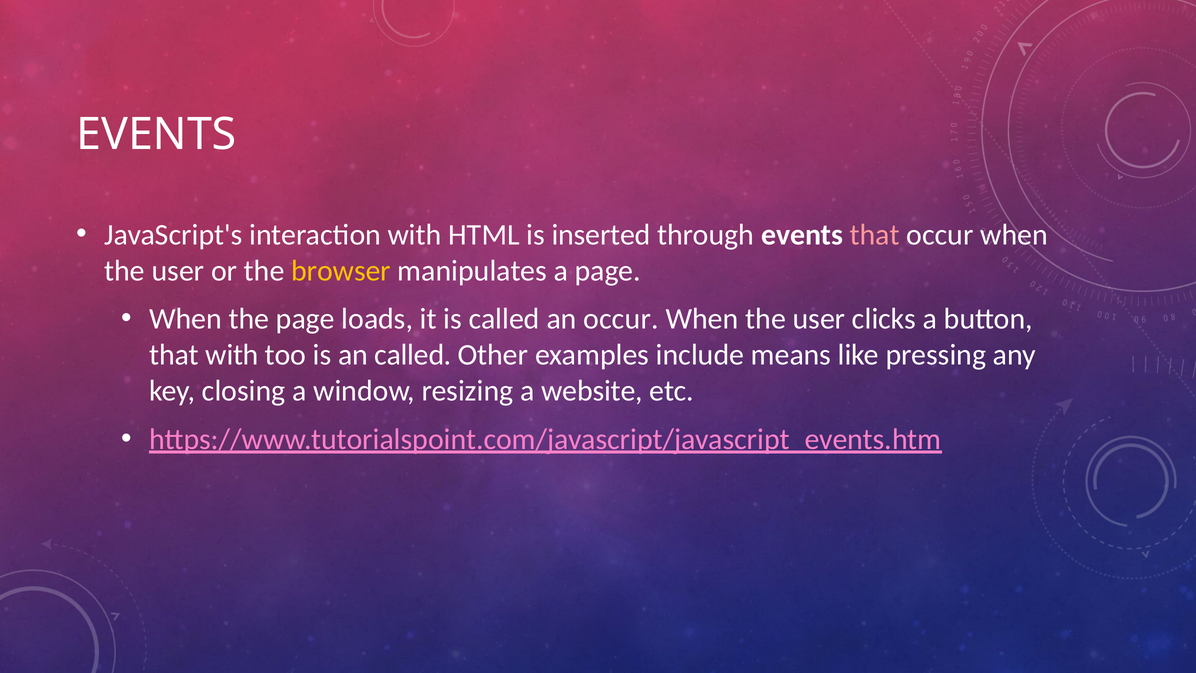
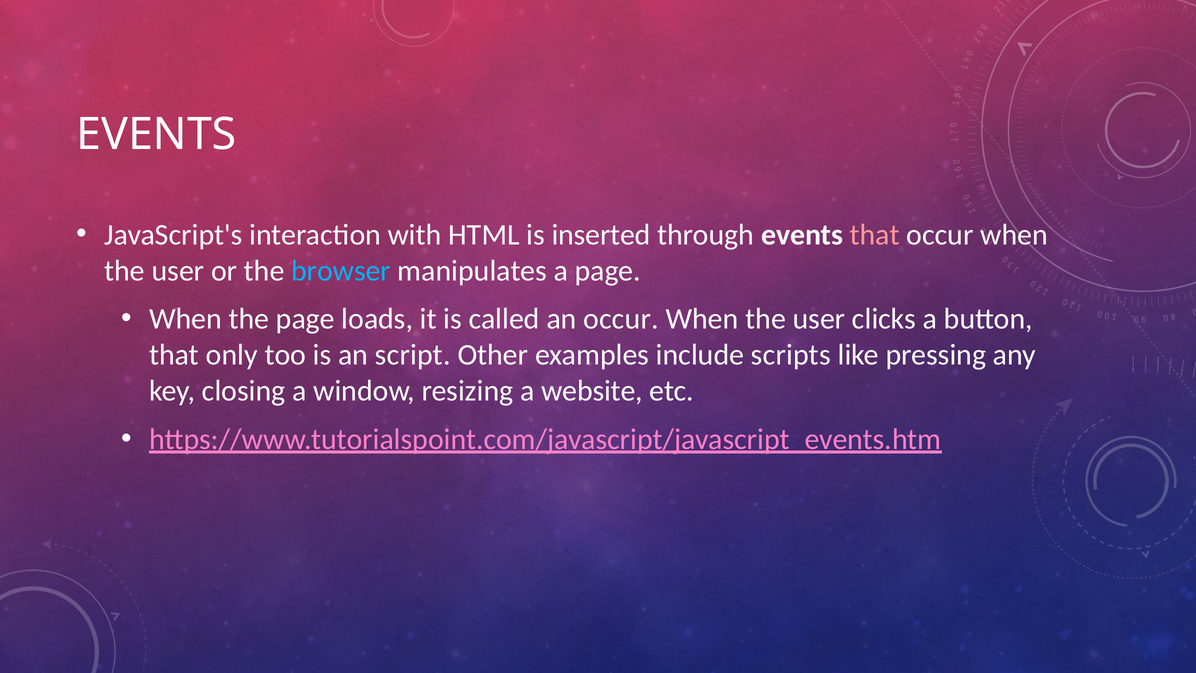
browser colour: yellow -> light blue (341, 271)
that with: with -> only (232, 355)
an called: called -> script (413, 355)
means: means -> scripts (791, 355)
